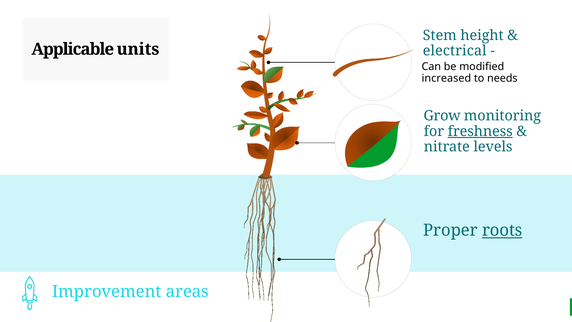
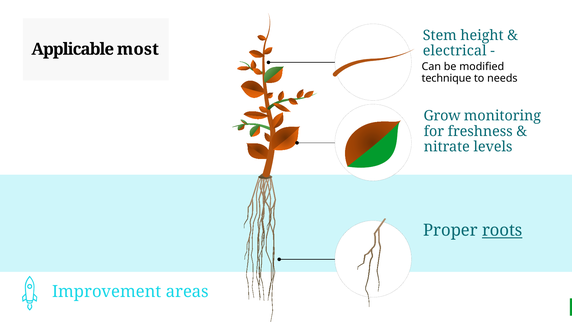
units: units -> most (138, 49)
increased: increased -> technique (446, 78)
freshness underline: present -> none (480, 131)
